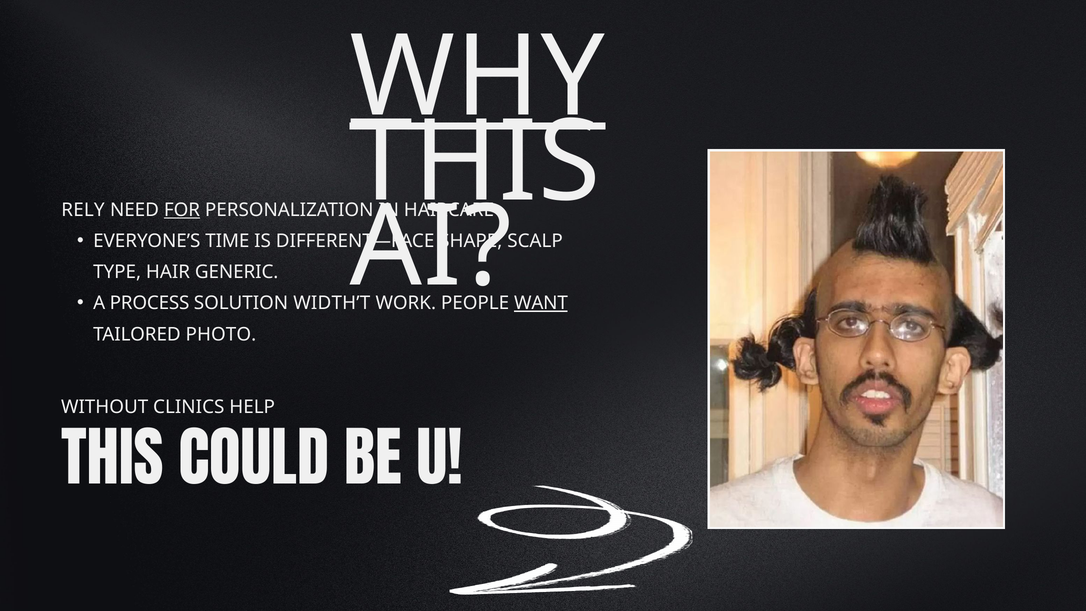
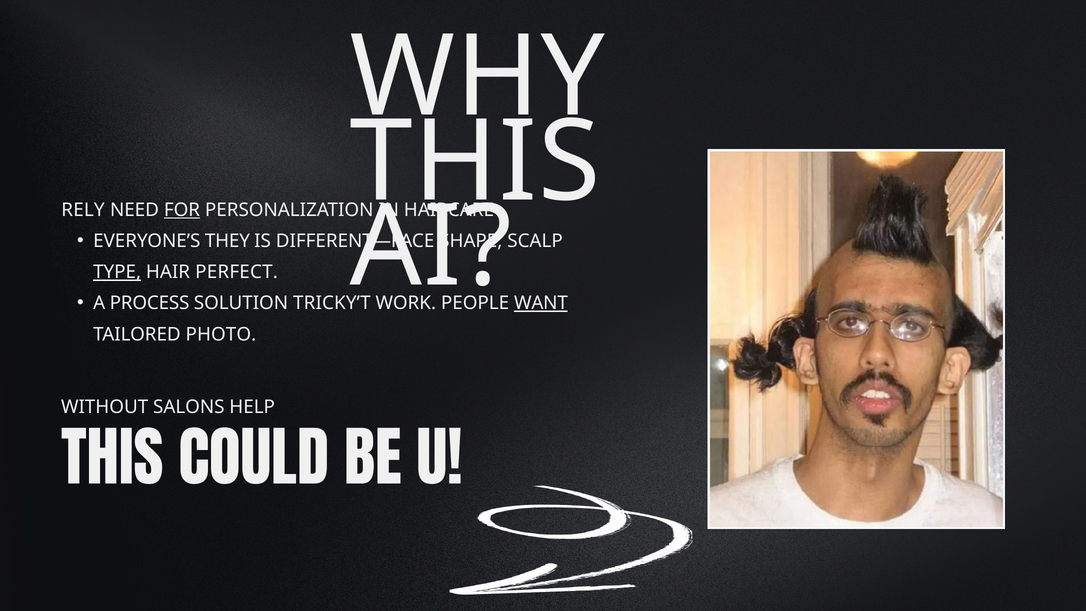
WHY underline: present -> none (477, 77)
TIME: TIME -> THEY (227, 241)
TYPE underline: none -> present (117, 272)
GENERIC: GENERIC -> PERFECT (237, 272)
WIDTH’T: WIDTH’T -> TRICKY’T (332, 303)
CLINICS: CLINICS -> SALONS (189, 407)
